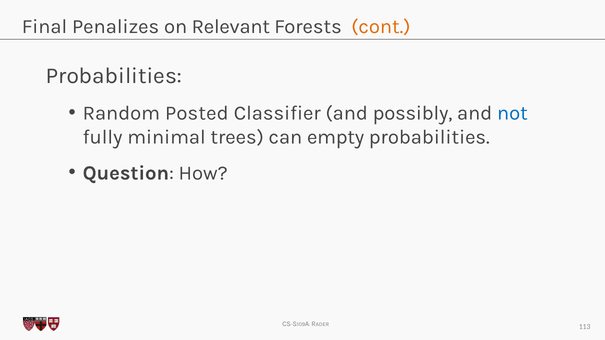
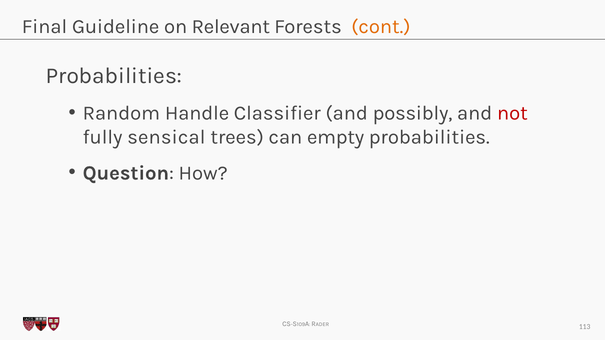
Penalizes: Penalizes -> Guideline (116, 26)
Posted: Posted -> Handle (197, 113)
not colour: blue -> red (512, 113)
minimal: minimal -> sensical (166, 137)
